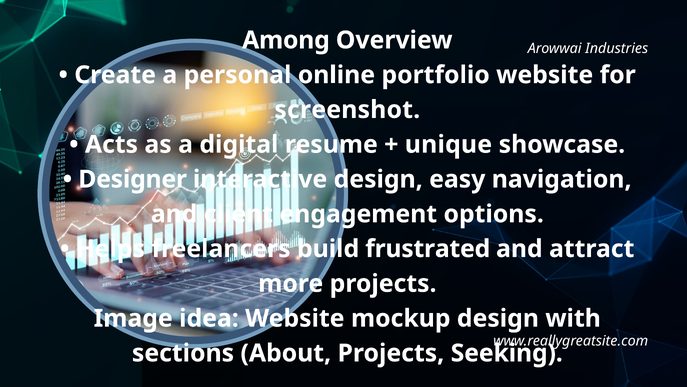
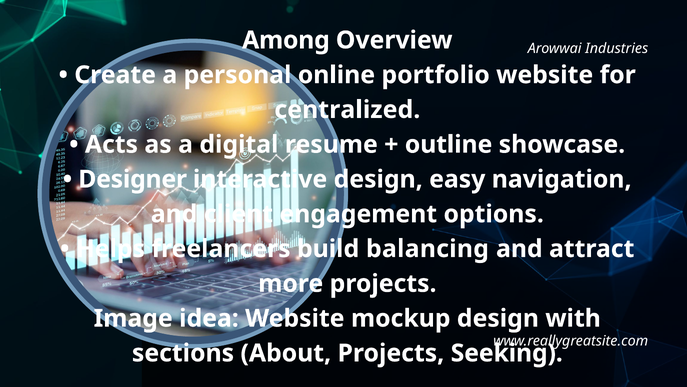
screenshot: screenshot -> centralized (347, 110)
unique: unique -> outline (449, 144)
frustrated: frustrated -> balancing (427, 249)
